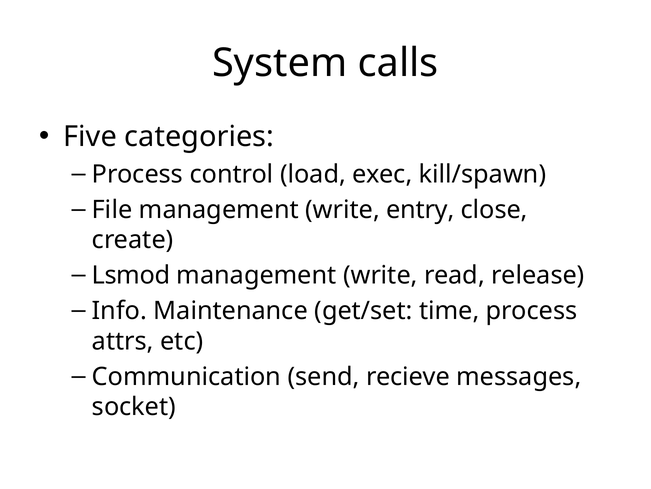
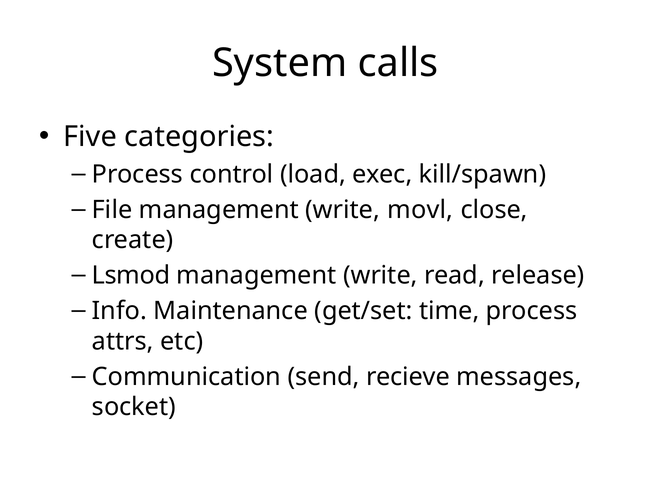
entry: entry -> movl (420, 209)
